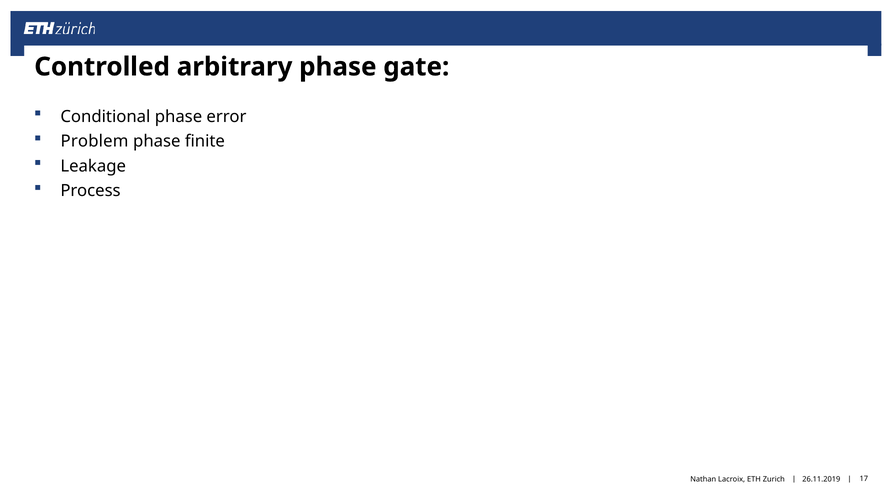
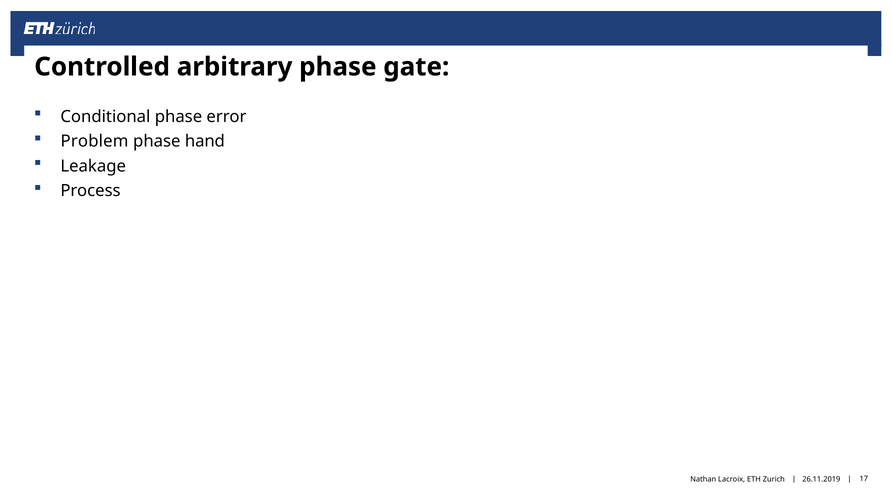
finite: finite -> hand (205, 141)
